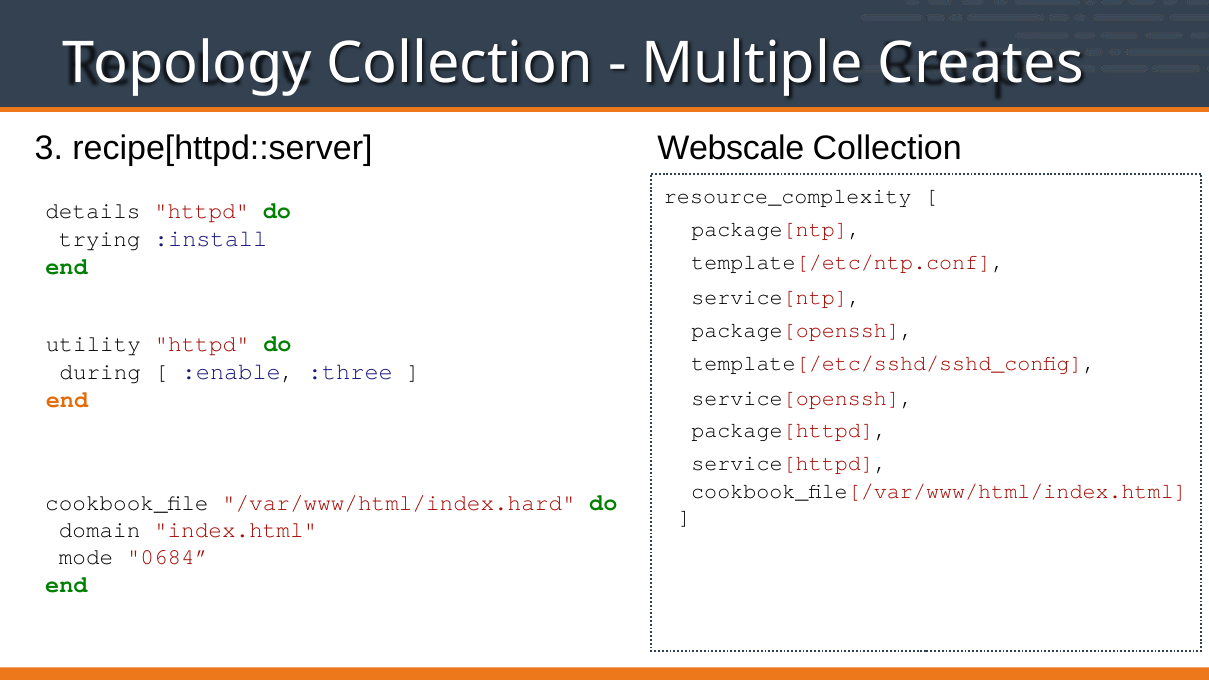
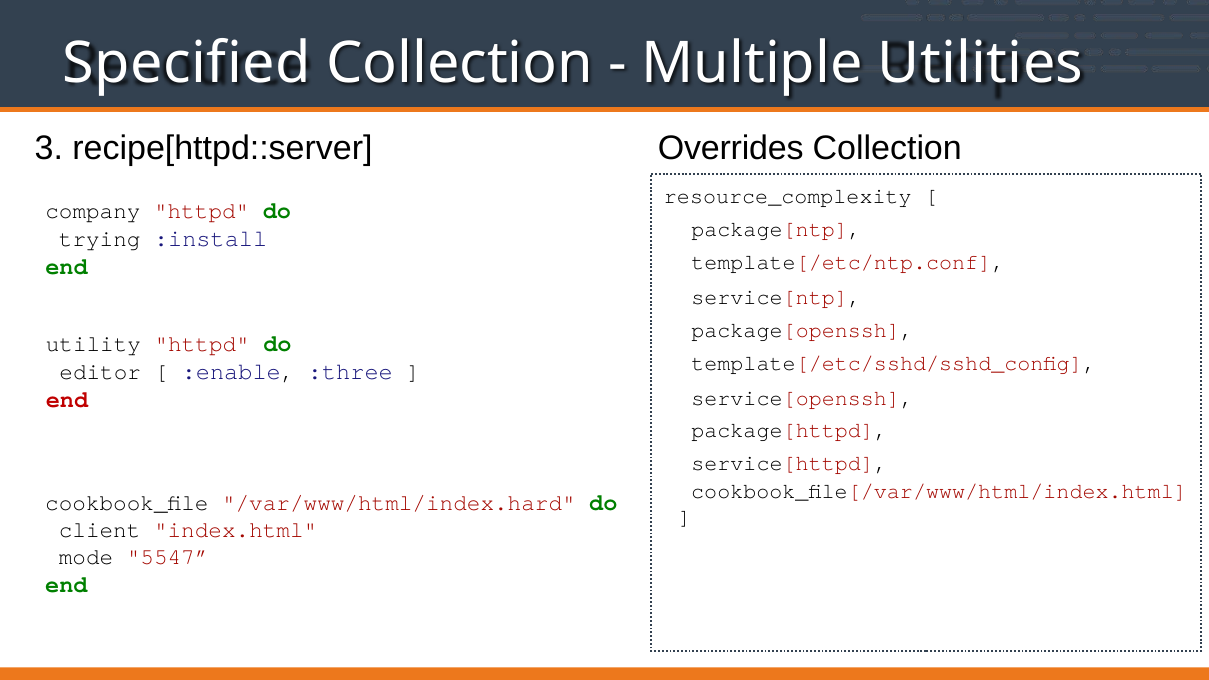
Topology: Topology -> Specified (187, 63)
Creates: Creates -> Utilities (981, 63)
Webscale: Webscale -> Overrides (731, 149)
details: details -> company (93, 211)
during: during -> editor (100, 372)
end colour: orange -> red (67, 400)
domain: domain -> client (100, 530)
0684: 0684 -> 5547 (168, 557)
